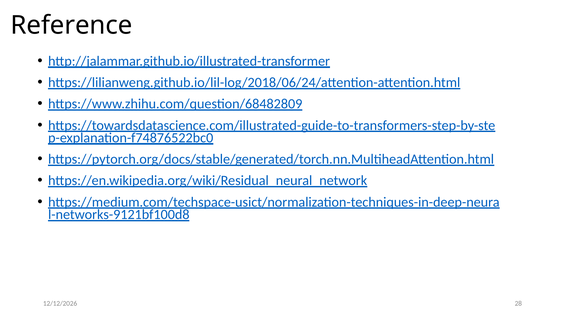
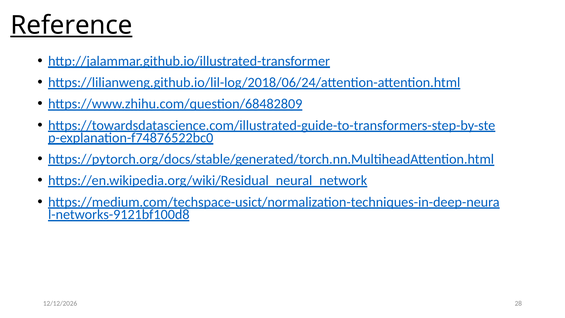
Reference underline: none -> present (72, 25)
